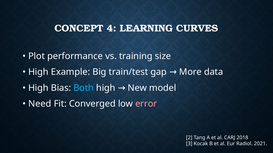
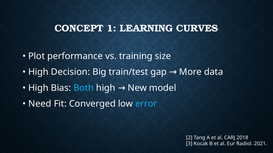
4: 4 -> 1 (112, 28)
Example: Example -> Decision (71, 72)
error colour: pink -> light blue (146, 104)
